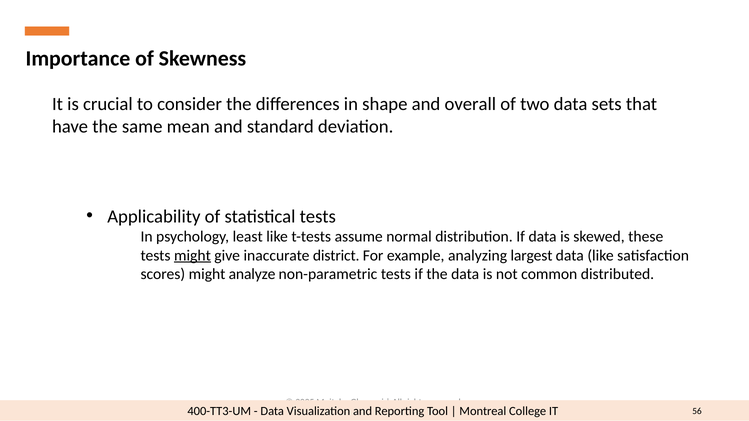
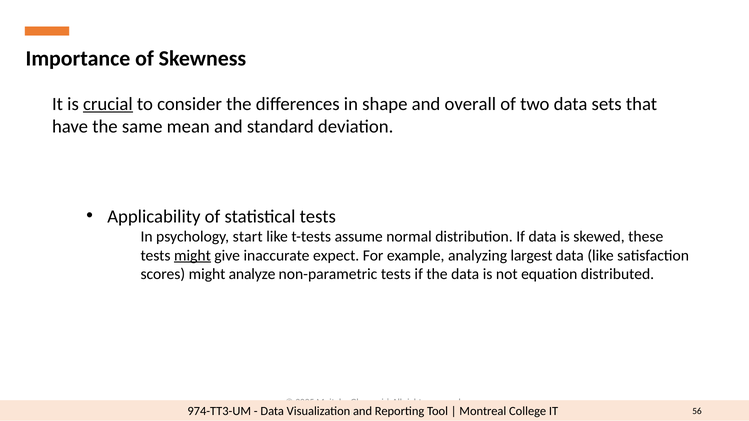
crucial underline: none -> present (108, 104)
least: least -> start (248, 237)
district: district -> expect (336, 256)
common: common -> equation (549, 274)
400-TT3-UM: 400-TT3-UM -> 974-TT3-UM (219, 412)
